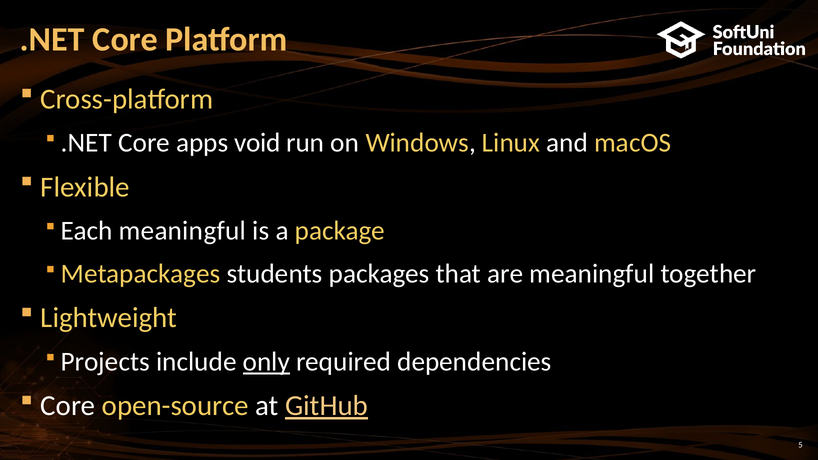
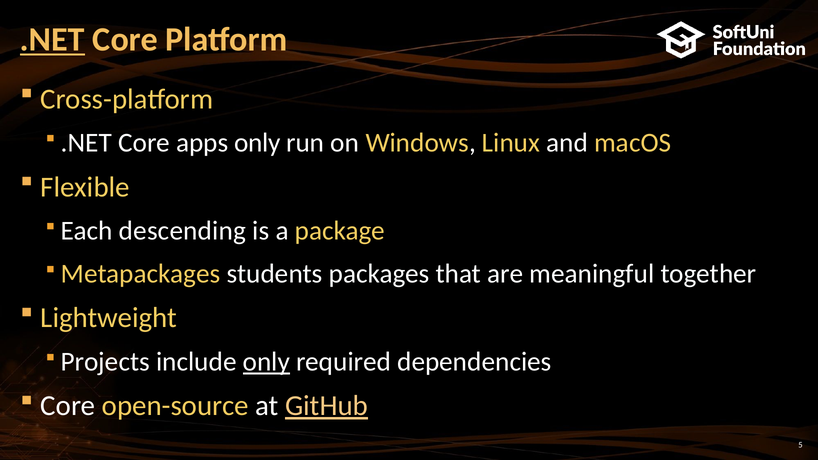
.NET underline: none -> present (52, 40)
apps void: void -> only (257, 143)
Each meaningful: meaningful -> descending (182, 231)
